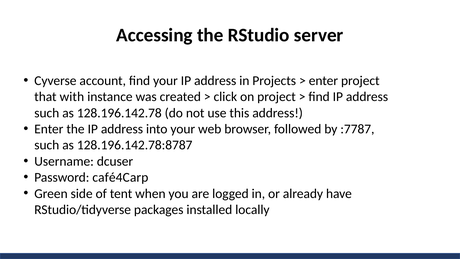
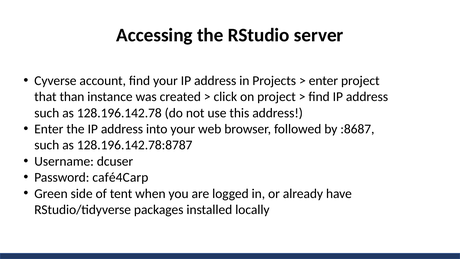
with: with -> than (72, 97)
:7787: :7787 -> :8687 (357, 129)
